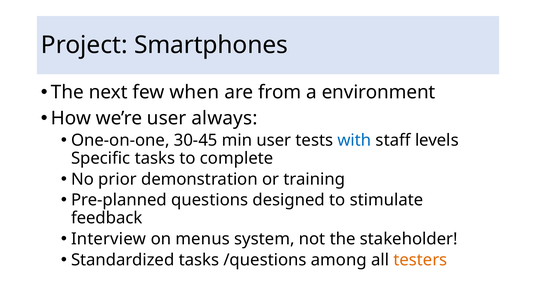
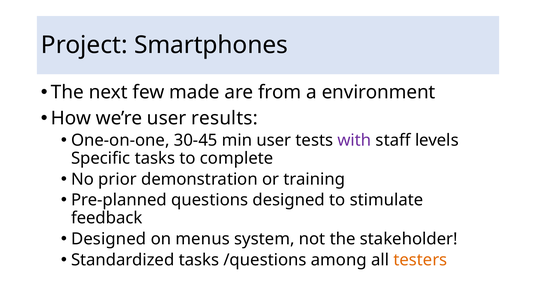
when: when -> made (194, 92)
always: always -> results (224, 118)
with colour: blue -> purple (354, 141)
Interview: Interview -> Designed (109, 239)
